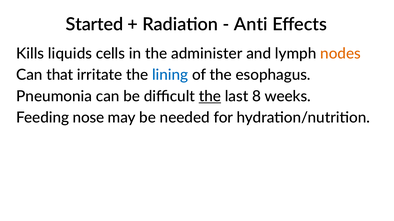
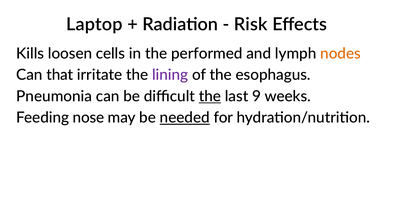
Started: Started -> Laptop (94, 24)
Anti: Anti -> Risk (251, 24)
liquids: liquids -> loosen (70, 54)
administer: administer -> performed (207, 54)
lining colour: blue -> purple (170, 75)
8: 8 -> 9 (257, 97)
needed underline: none -> present (185, 118)
